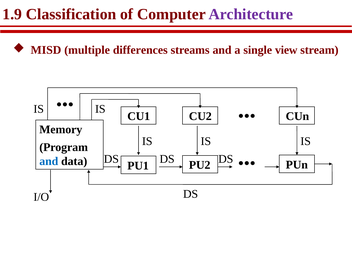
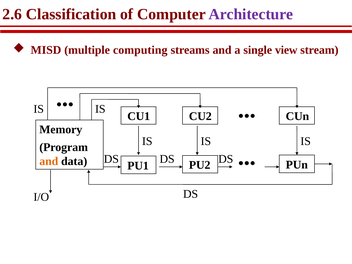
1.9: 1.9 -> 2.6 (12, 14)
differences: differences -> computing (140, 50)
and colour: blue -> orange (49, 161)
